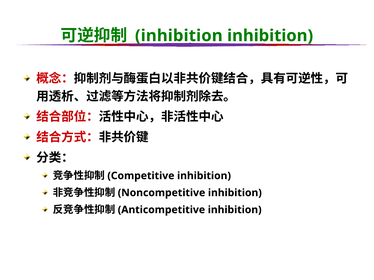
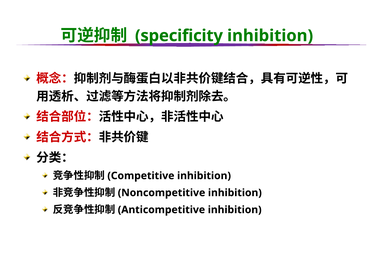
inhibition: inhibition -> specificity (179, 36)
